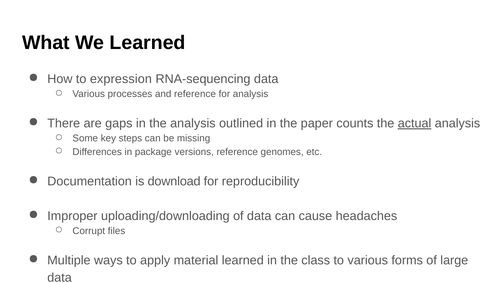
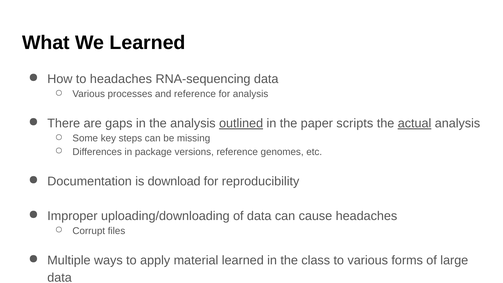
to expression: expression -> headaches (121, 79)
outlined underline: none -> present (241, 123)
counts: counts -> scripts (355, 123)
